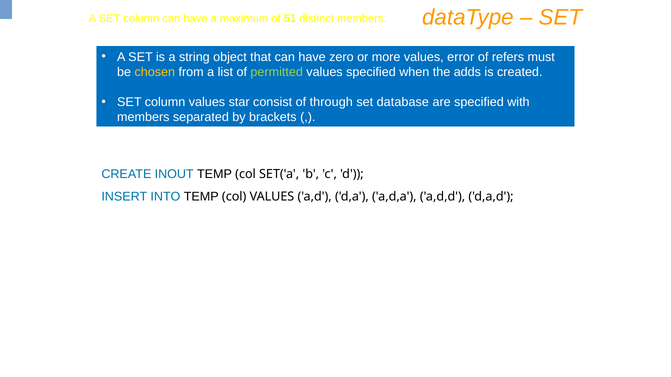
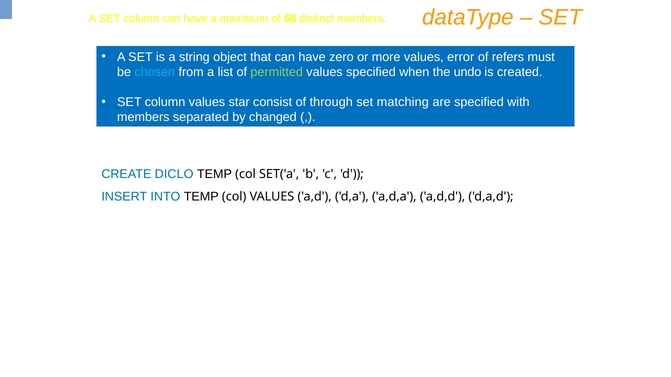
51: 51 -> 68 (290, 19)
chosen colour: yellow -> light blue (155, 72)
adds: adds -> undo (467, 72)
database: database -> matching (403, 102)
brackets: brackets -> changed (273, 117)
INOUT: INOUT -> DICLO (174, 174)
